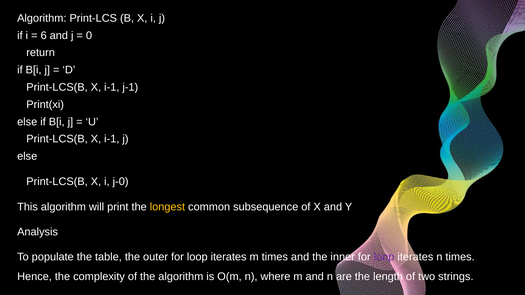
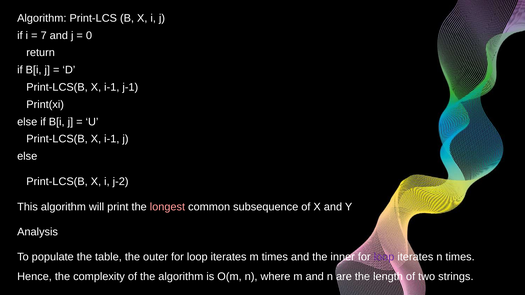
6: 6 -> 7 (44, 35)
j-0: j-0 -> j-2 (121, 182)
longest colour: yellow -> pink (167, 207)
